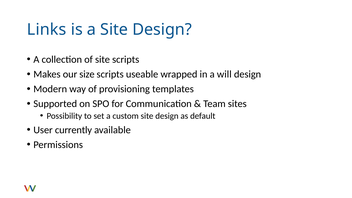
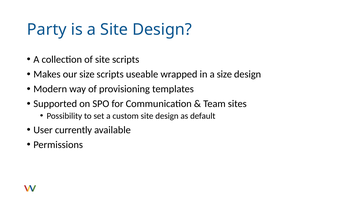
Links: Links -> Party (47, 30)
a will: will -> size (224, 74)
